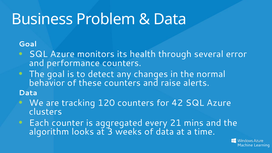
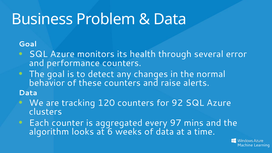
42: 42 -> 92 (177, 103)
21: 21 -> 97 (176, 123)
3: 3 -> 6 (110, 132)
